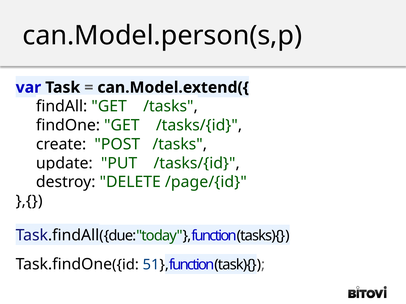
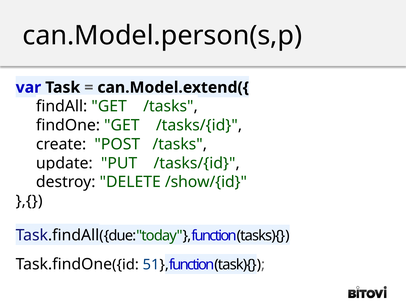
/page/{id: /page/{id -> /show/{id (206, 182)
